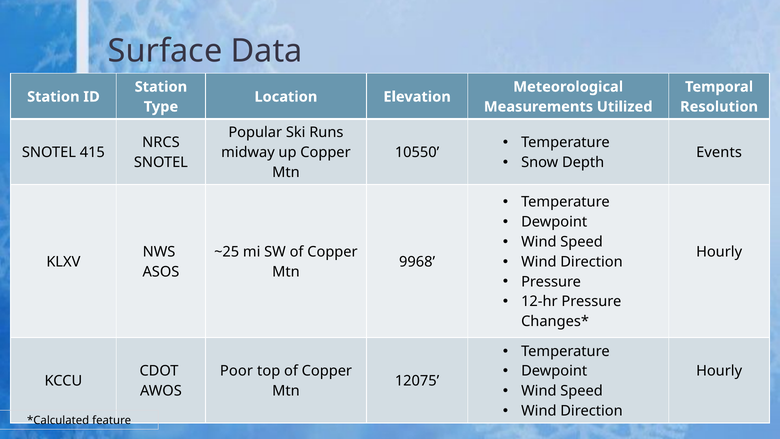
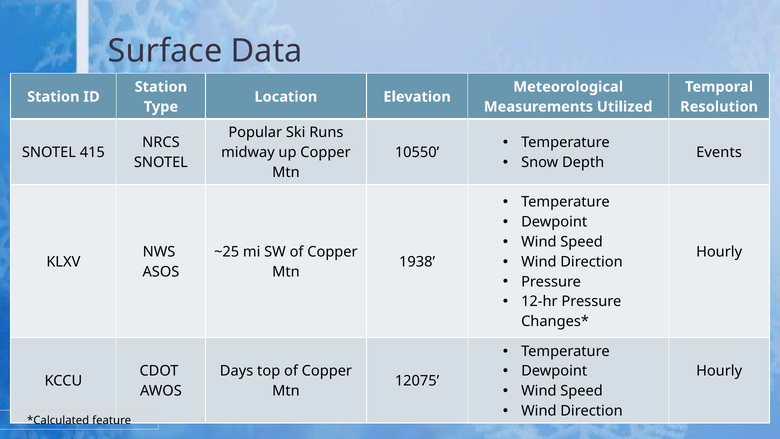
9968: 9968 -> 1938 (417, 262)
Poor: Poor -> Days (237, 371)
